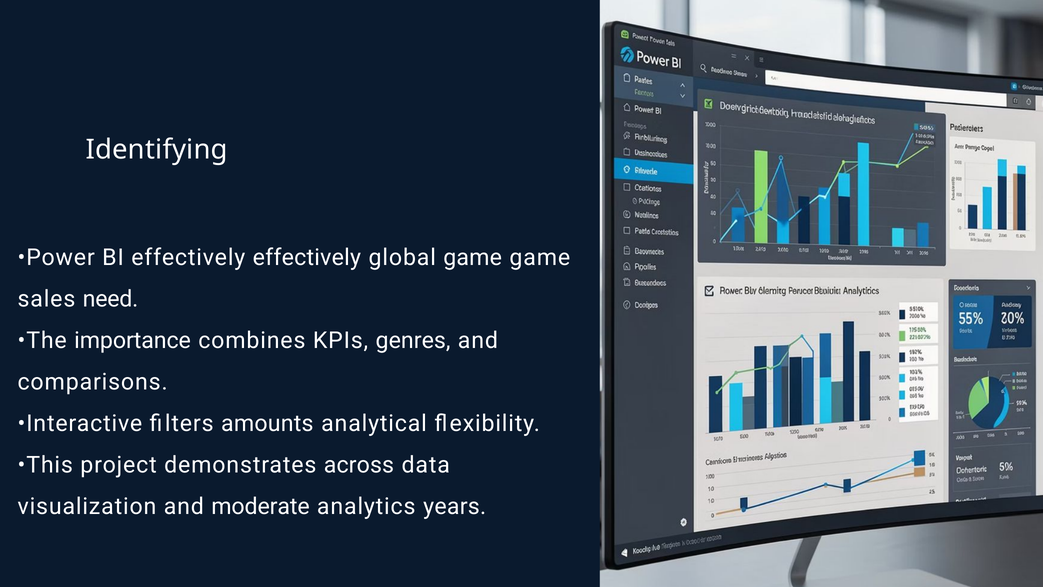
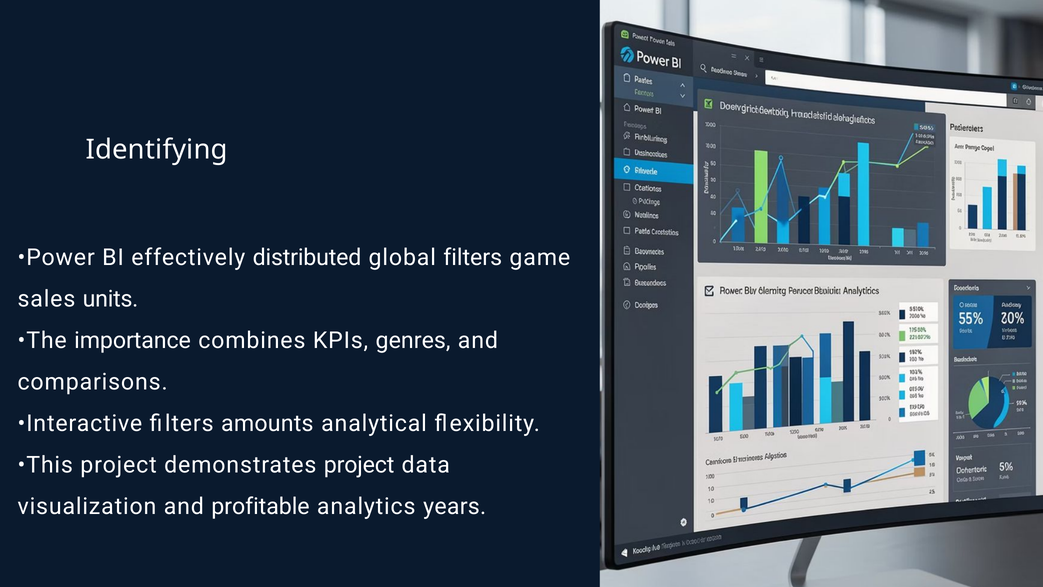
effectively effectively: effectively -> distributed (307, 257)
global game: game -> filters (473, 257)
need: need -> units (110, 299)
demonstrates across: across -> project (359, 465)
moderate: moderate -> profitable (260, 506)
